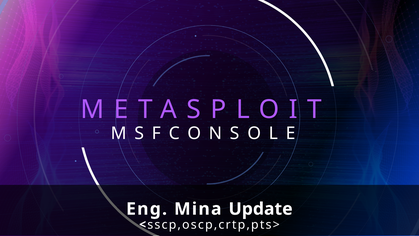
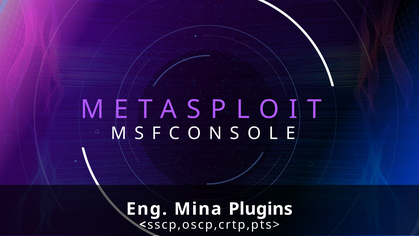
Update: Update -> Plugins (261, 209)
